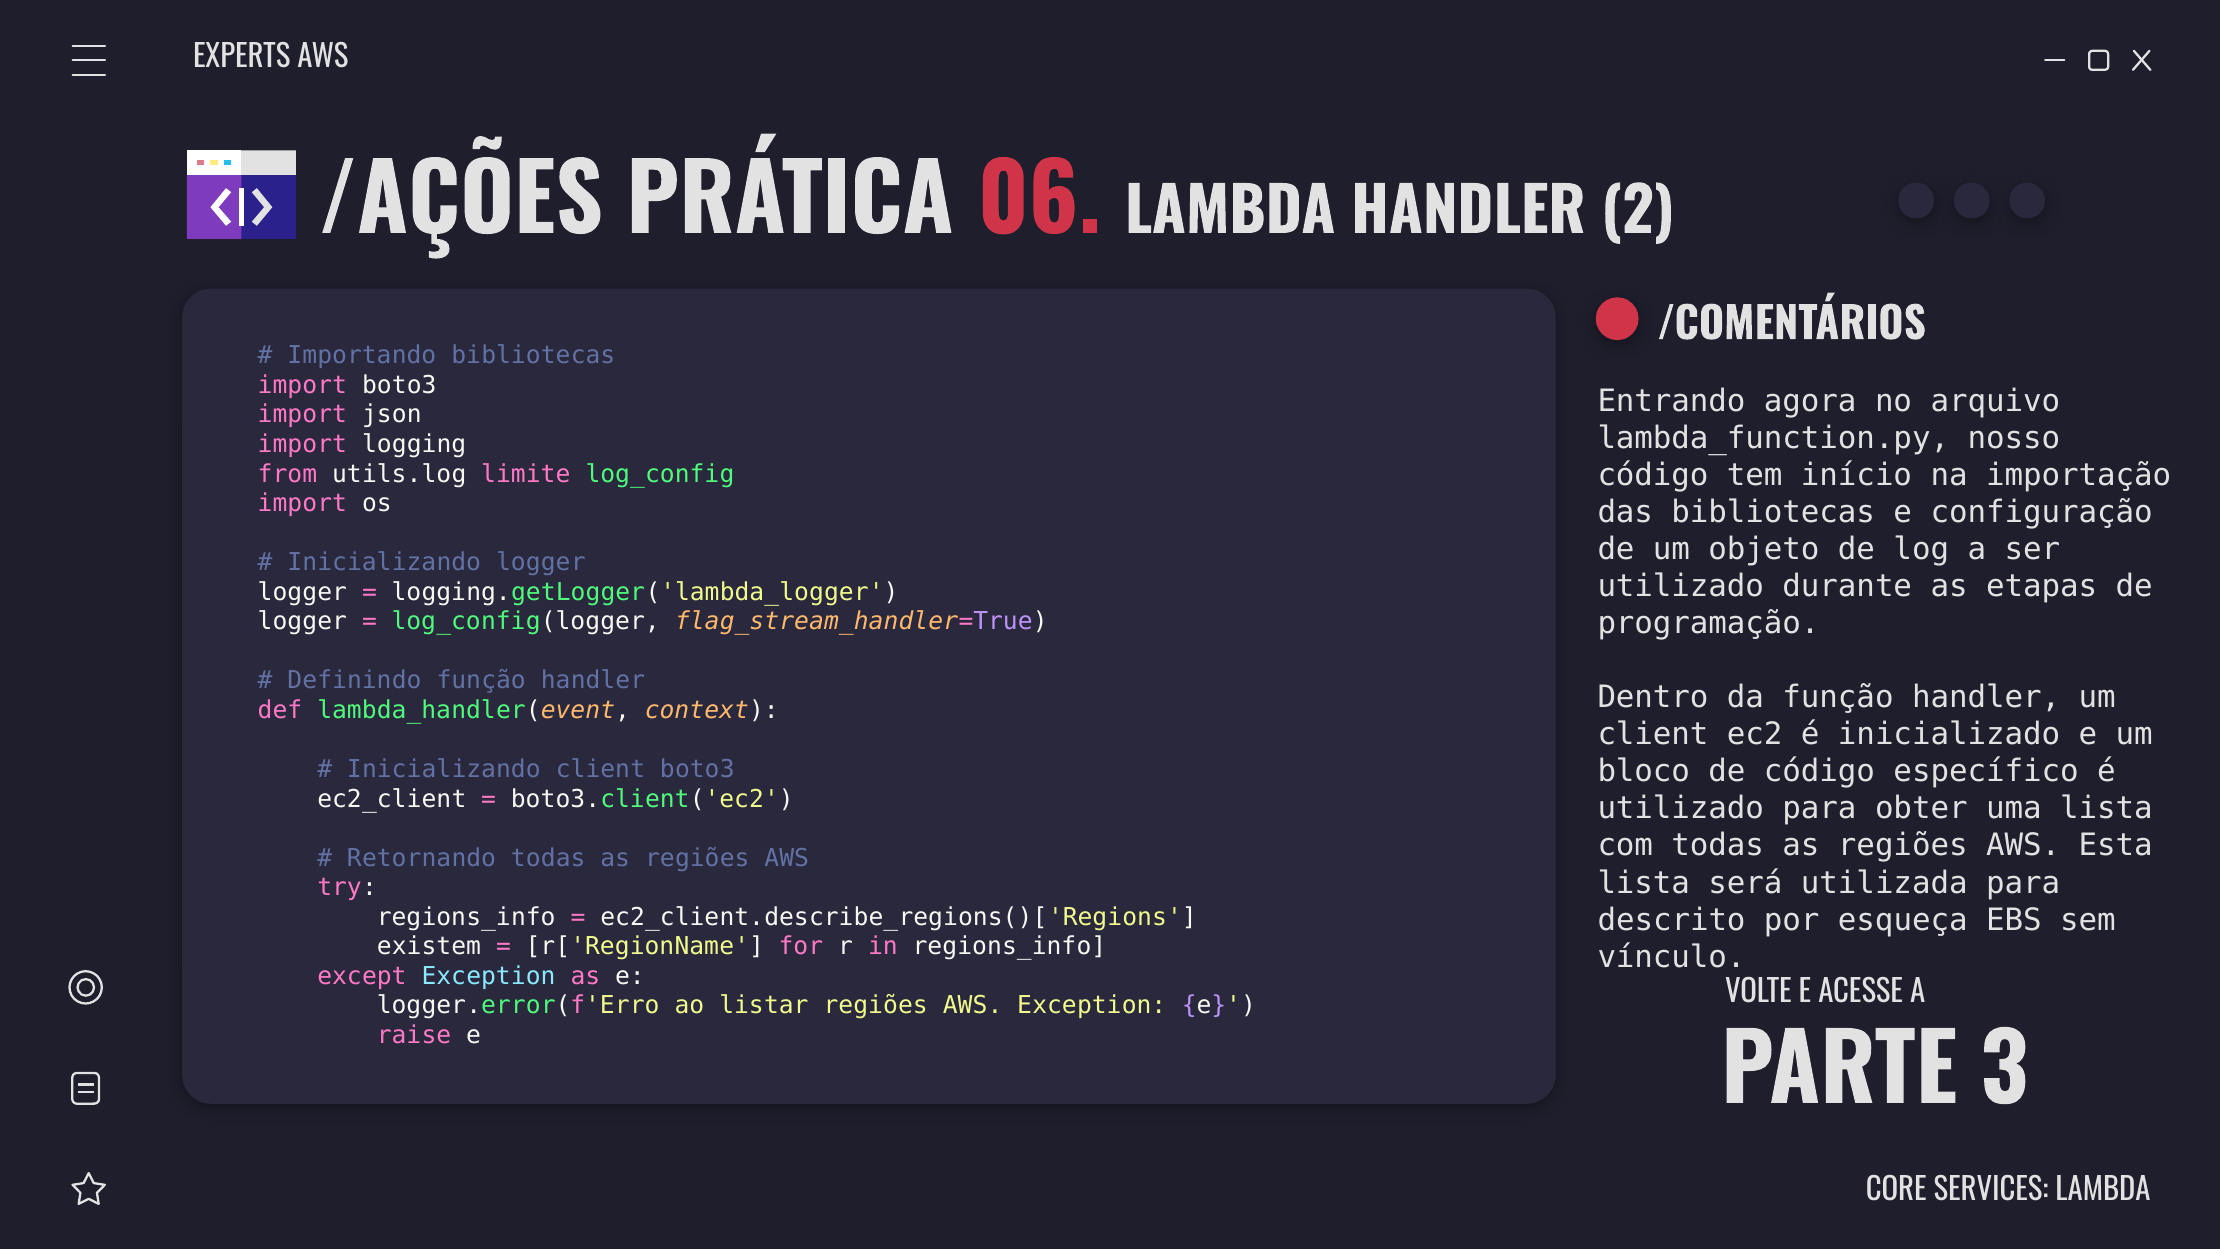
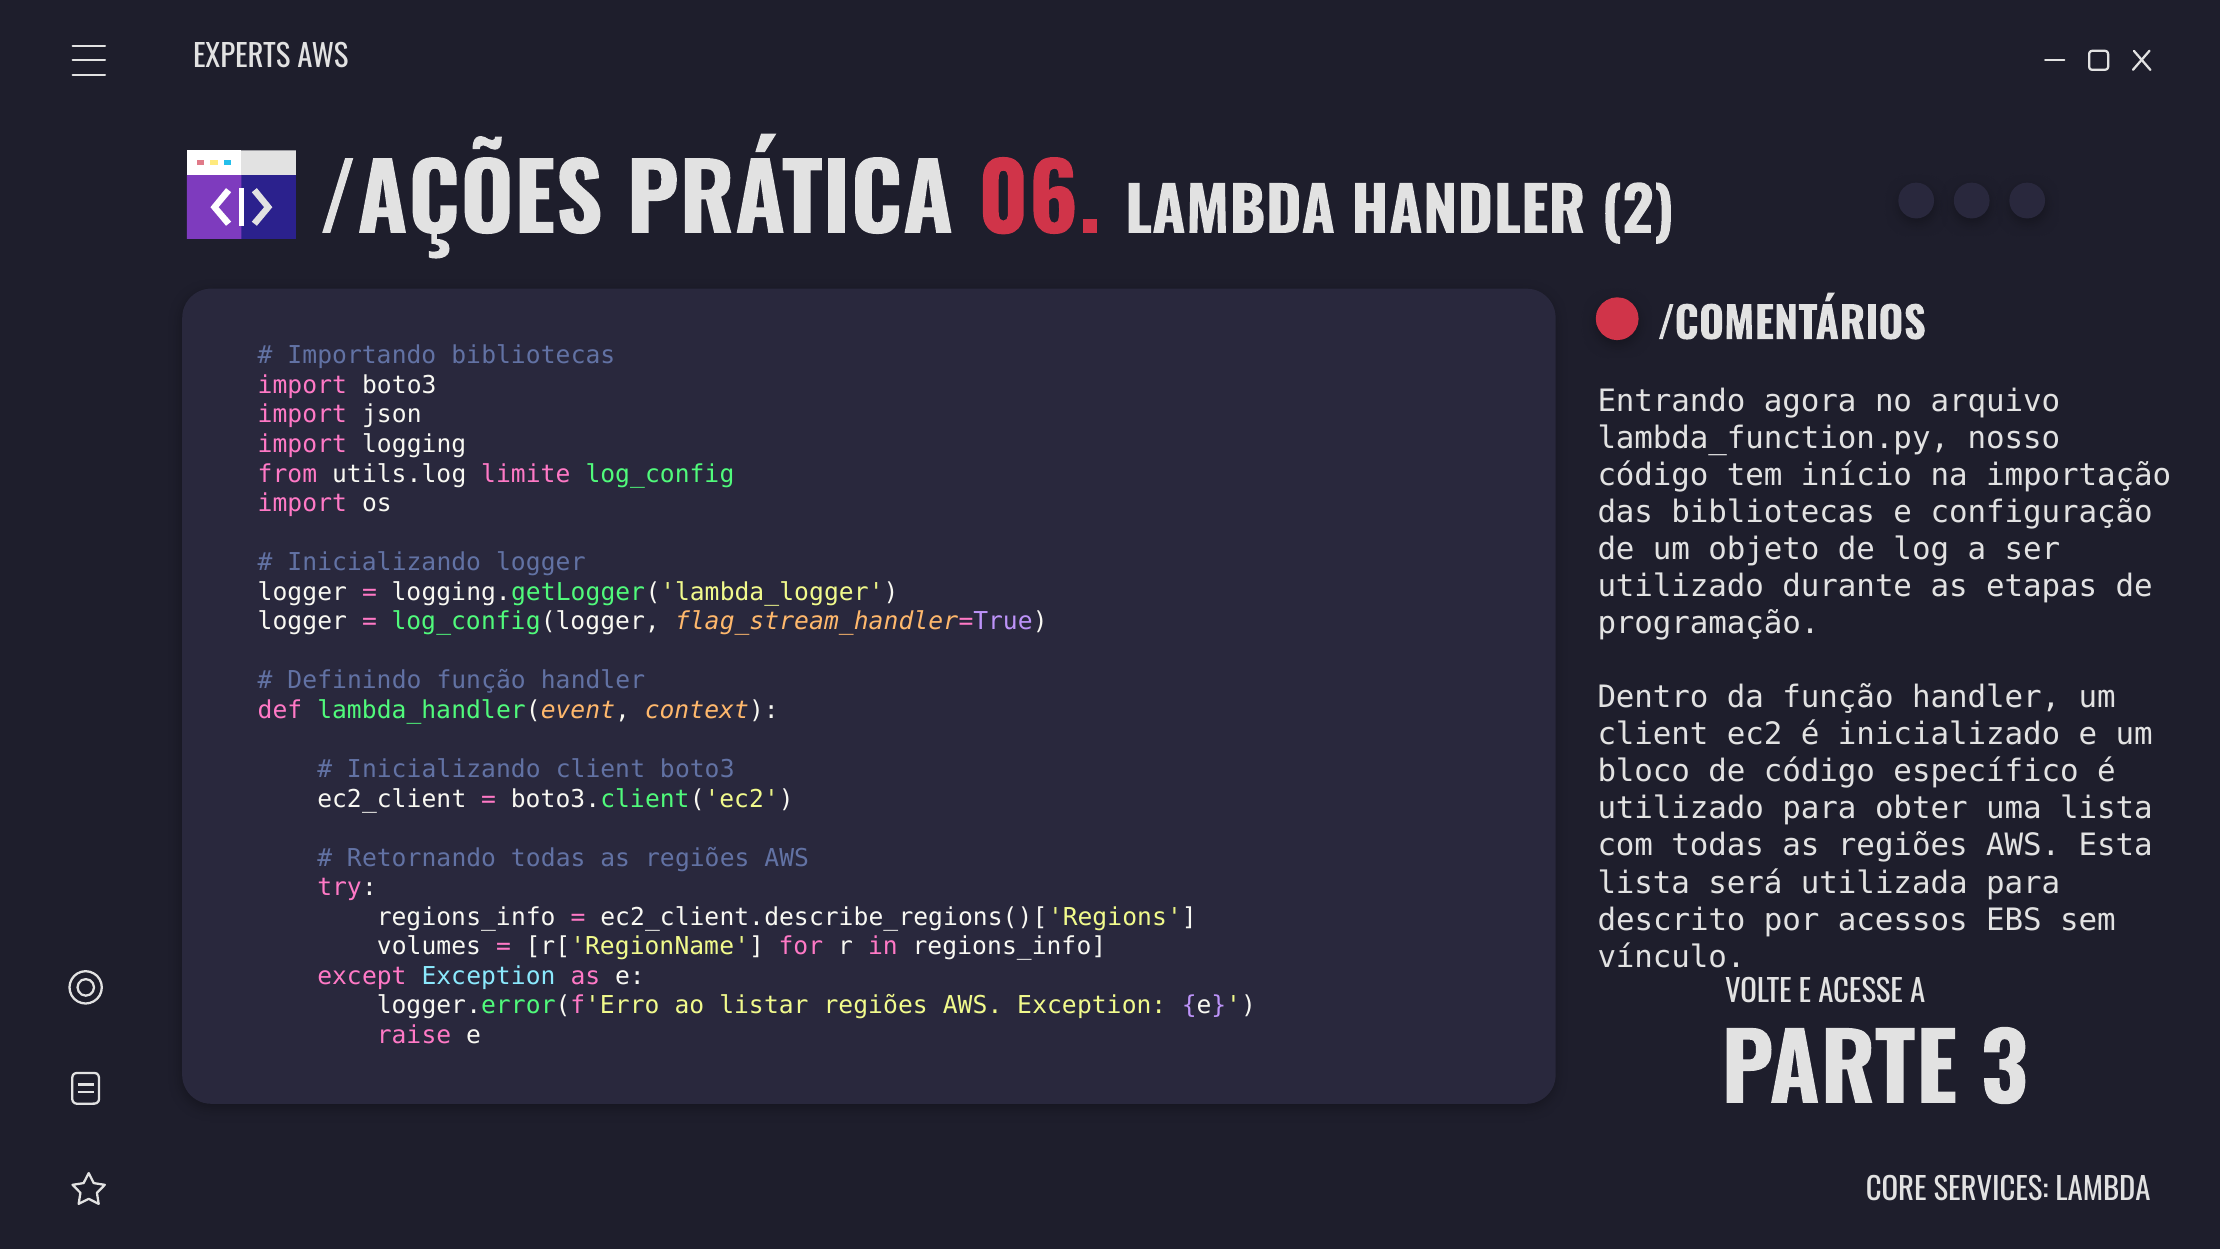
esqueça: esqueça -> acessos (1903, 920)
existem: existem -> volumes (429, 946)
